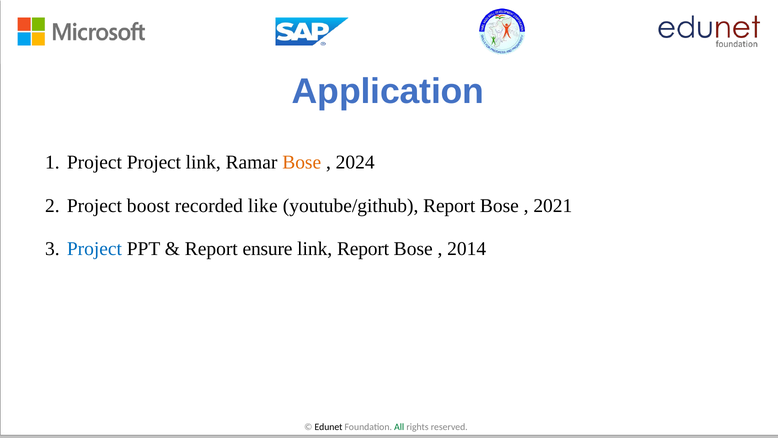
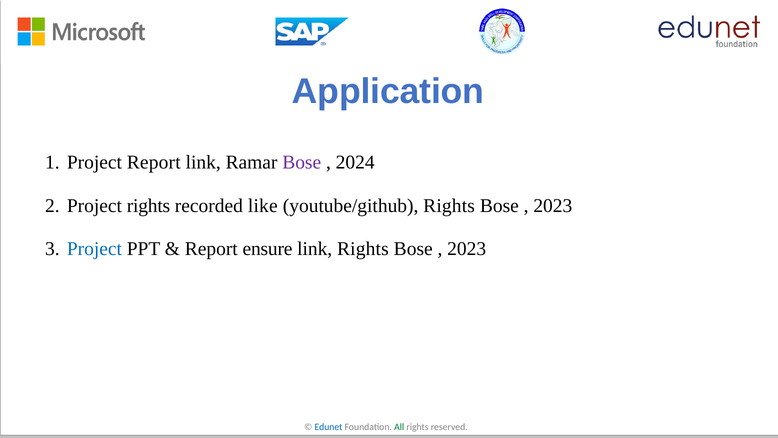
Project Project: Project -> Report (154, 162)
Bose colour: orange -> purple (302, 162)
Project boost: boost -> rights (148, 205)
youtube/github Report: Report -> Rights (449, 205)
2021: 2021 -> 2023 (553, 205)
link Report: Report -> Rights (363, 249)
2014: 2014 -> 2023 (467, 249)
Edunet colour: black -> blue (328, 427)
